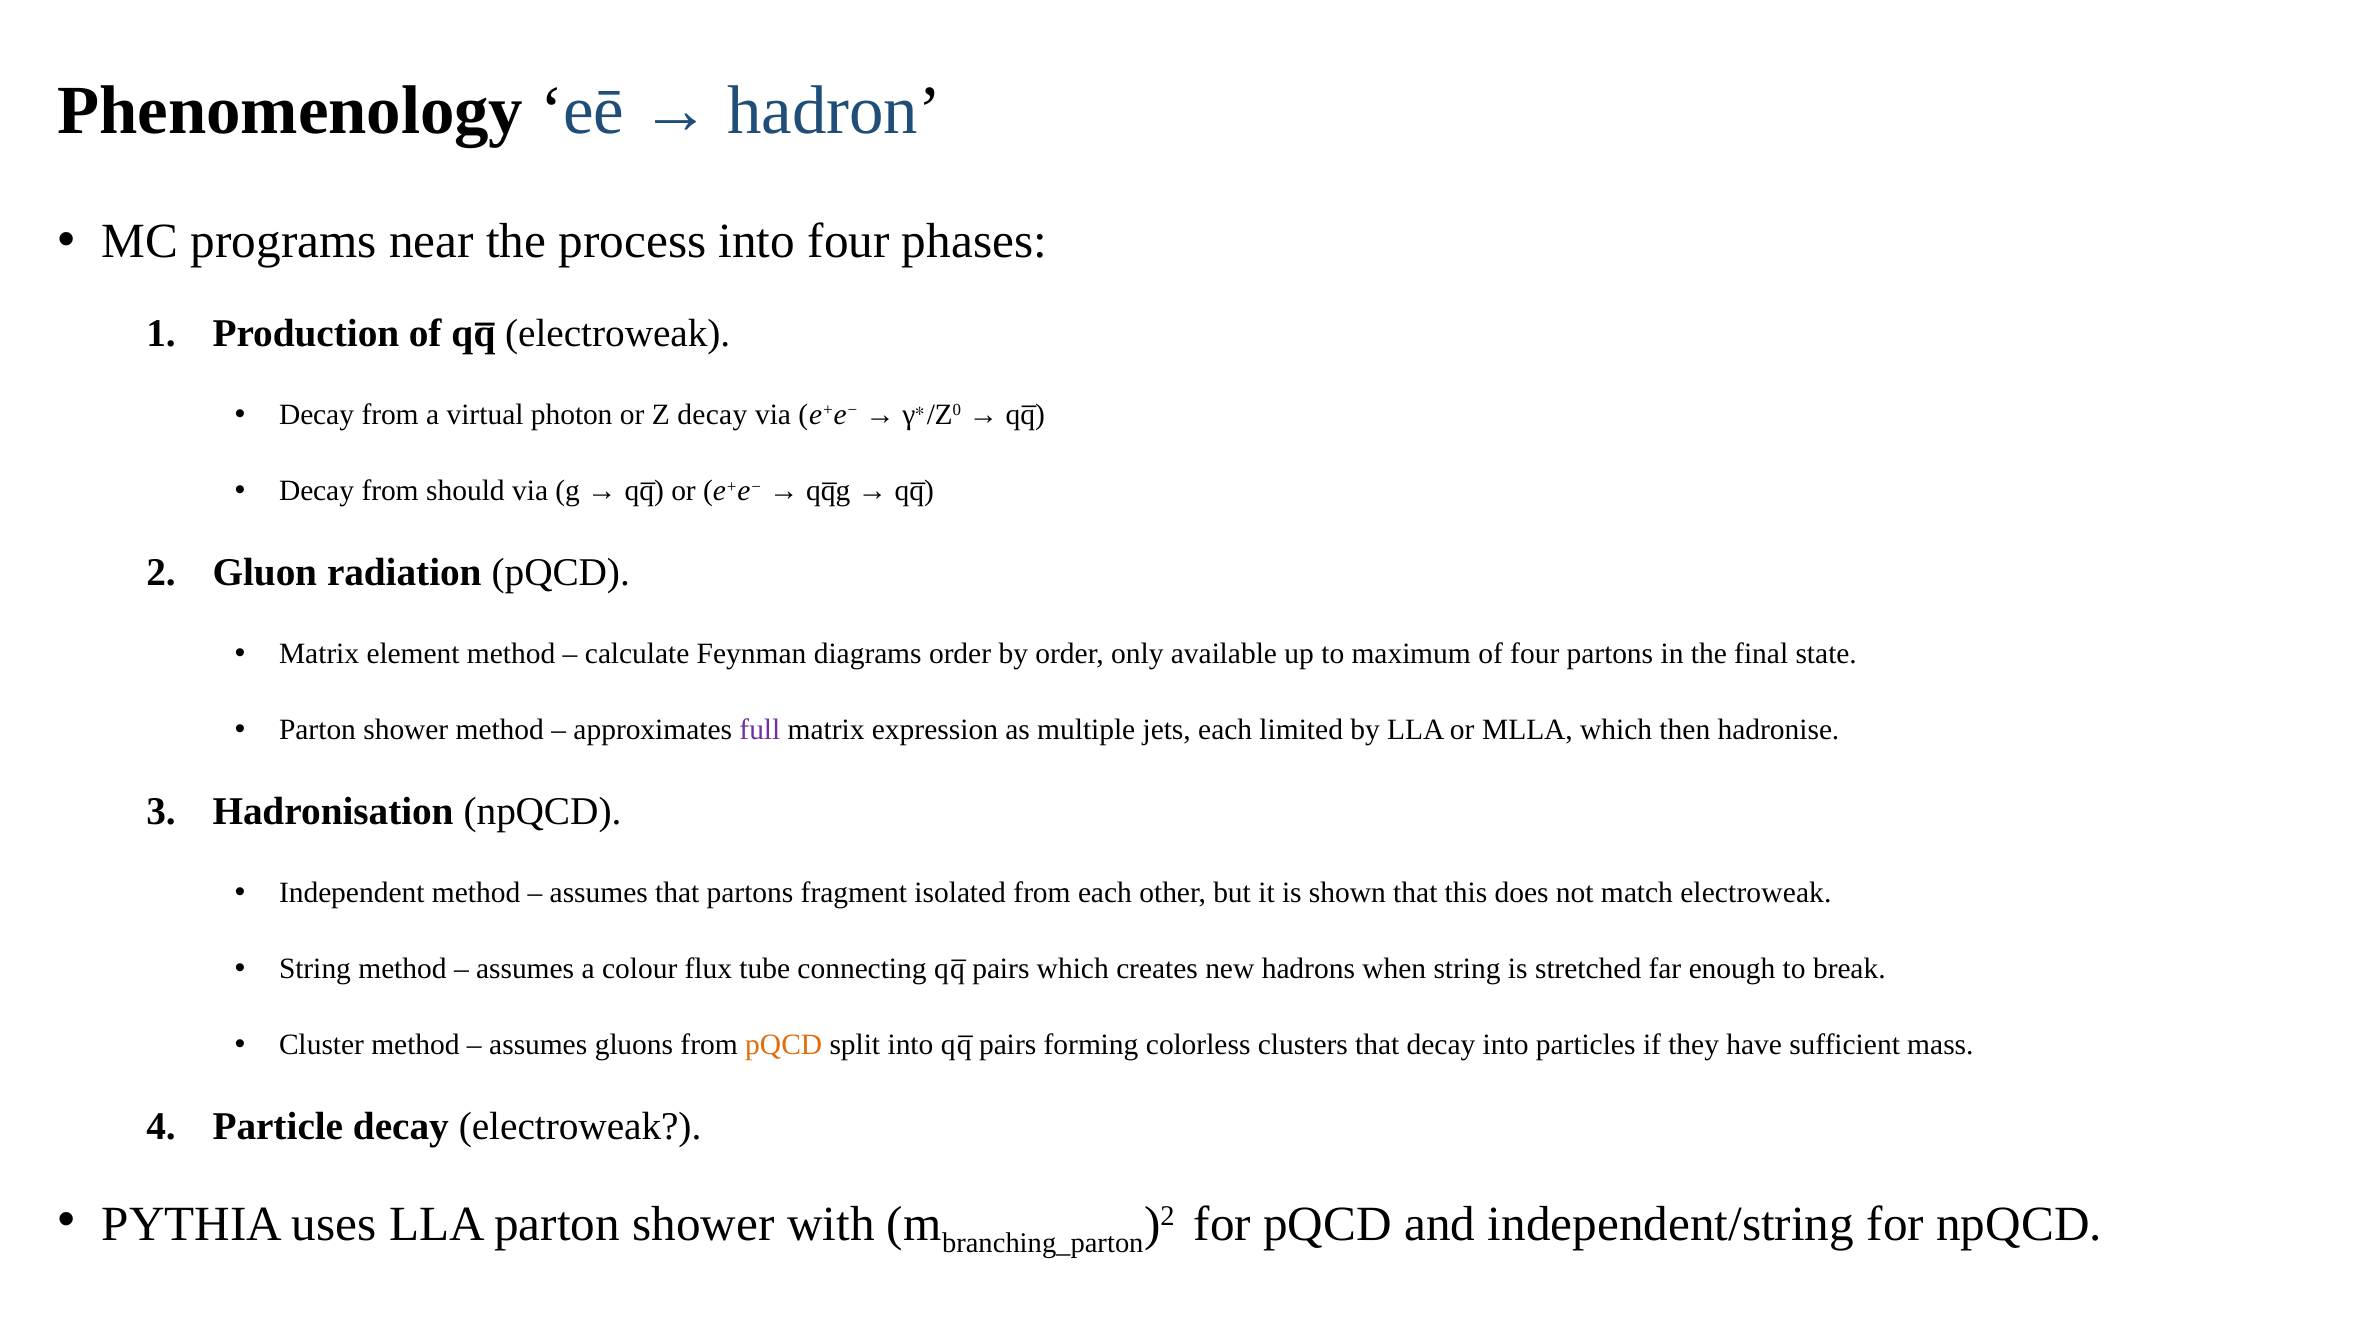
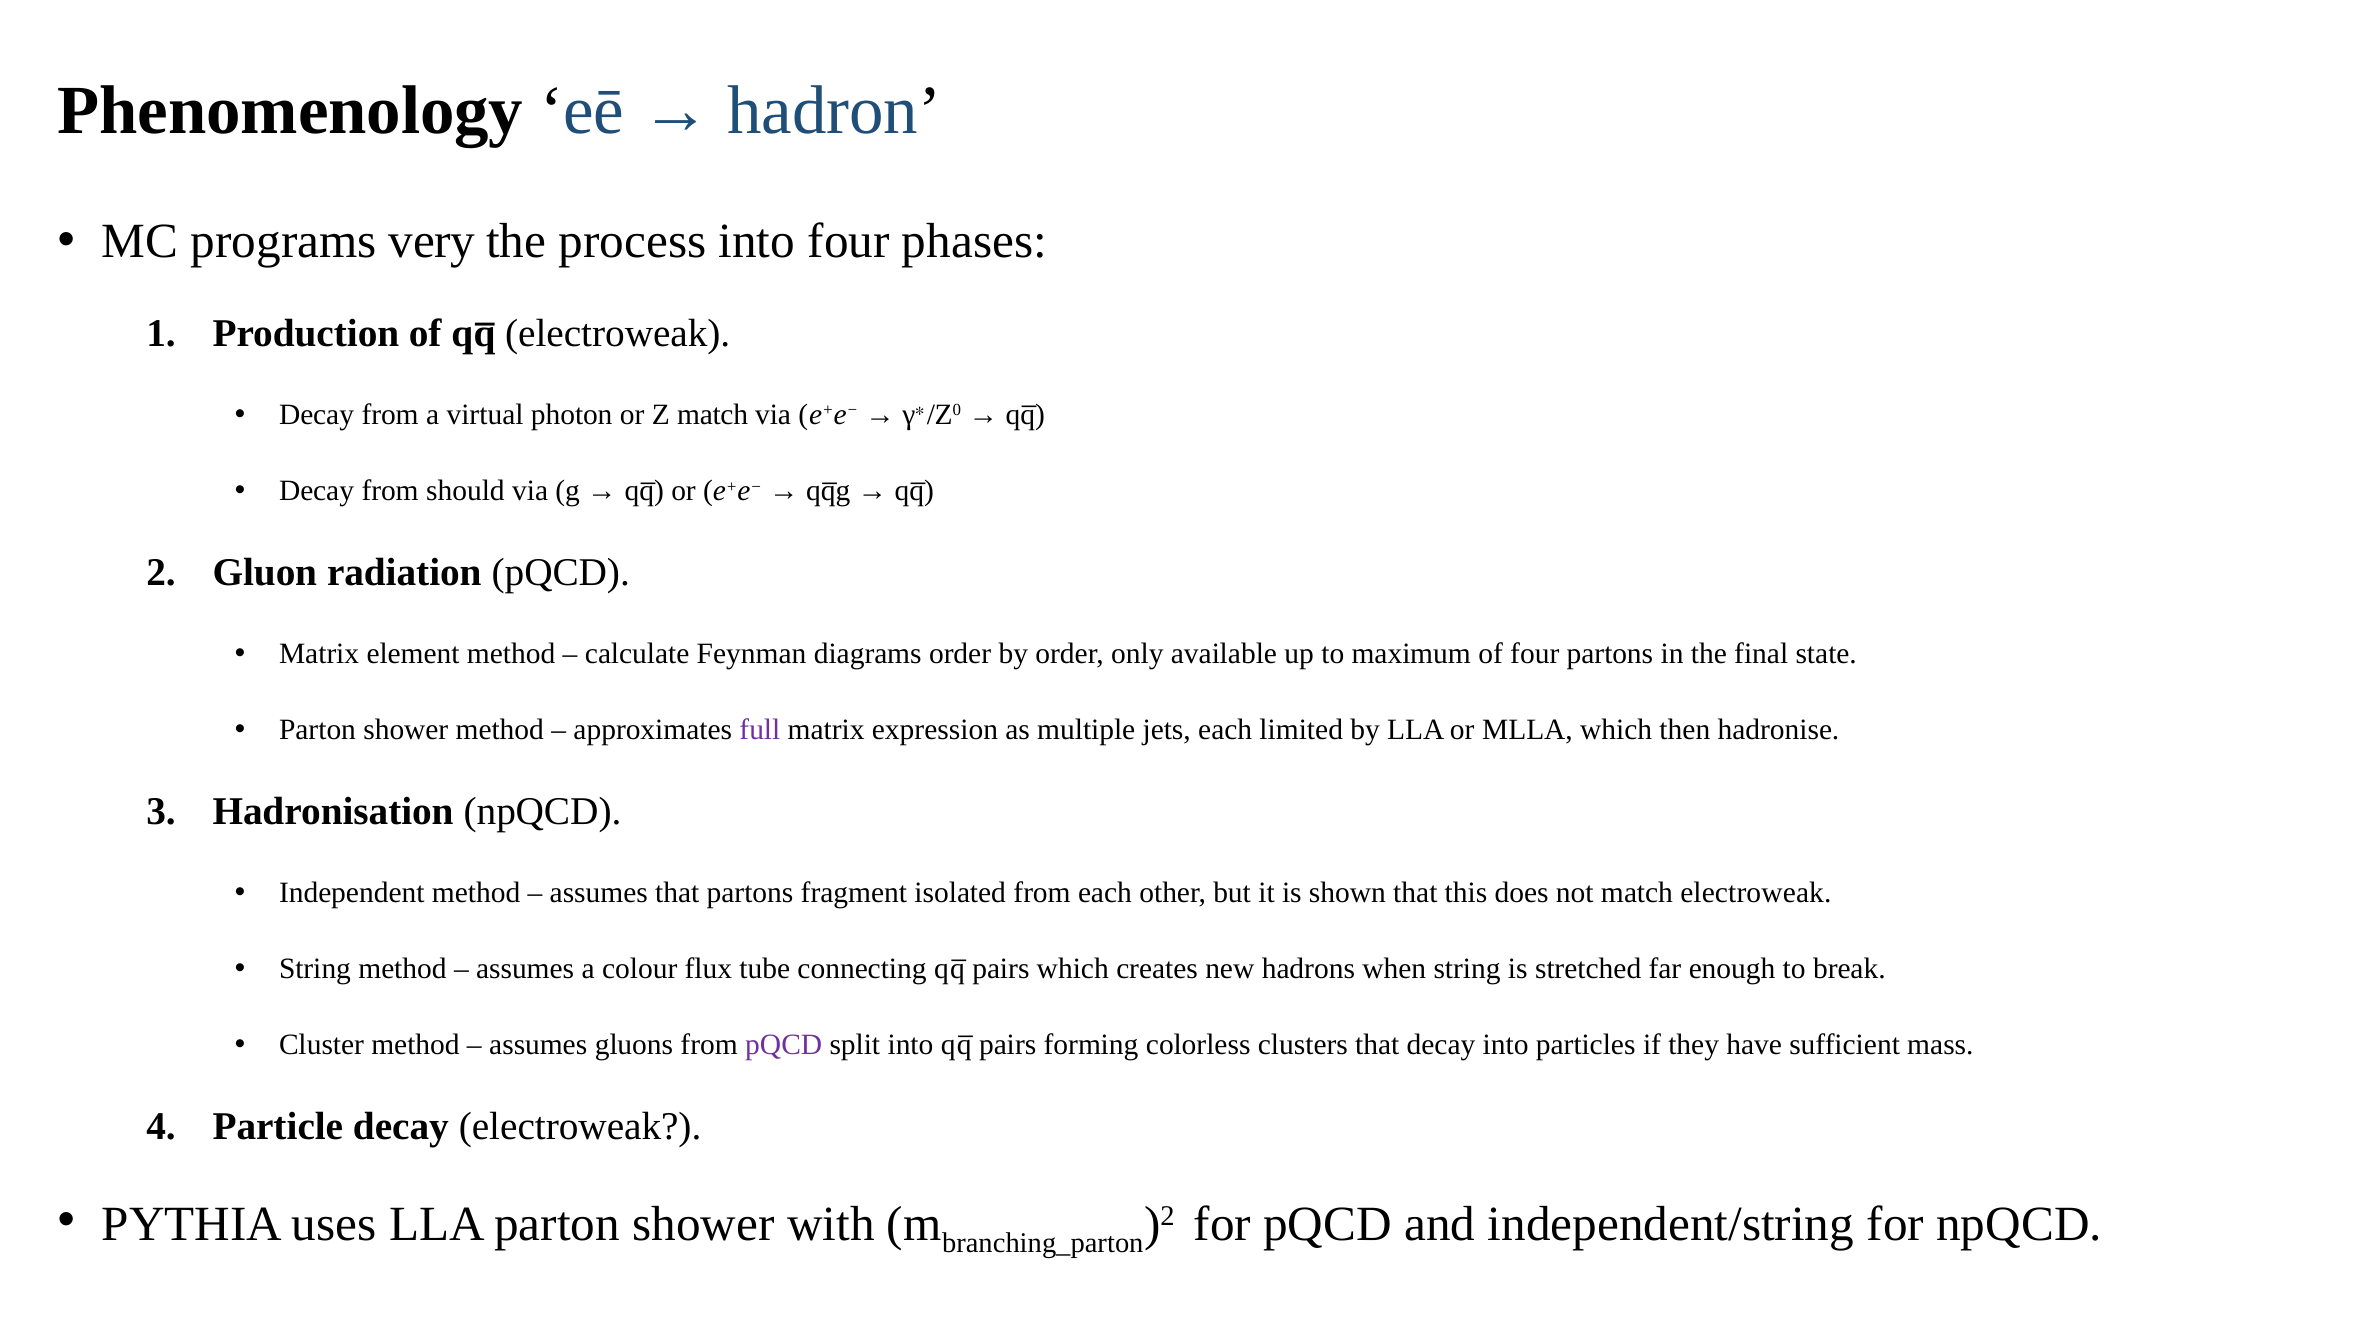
near: near -> very (432, 241)
Z decay: decay -> match (713, 415)
pQCD colour: orange -> purple (784, 1045)
